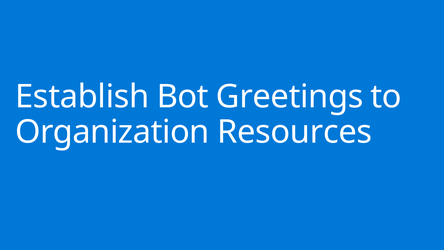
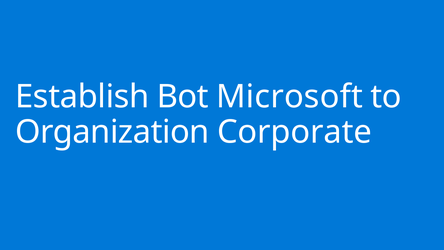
Greetings: Greetings -> Microsoft (289, 97)
Resources: Resources -> Corporate (295, 132)
